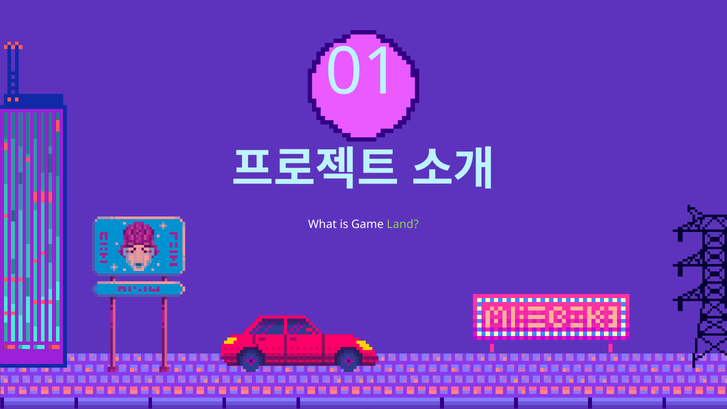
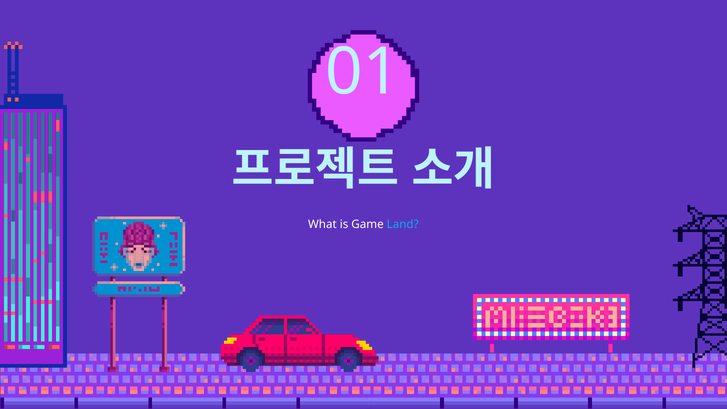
Land colour: light green -> light blue (403, 225)
